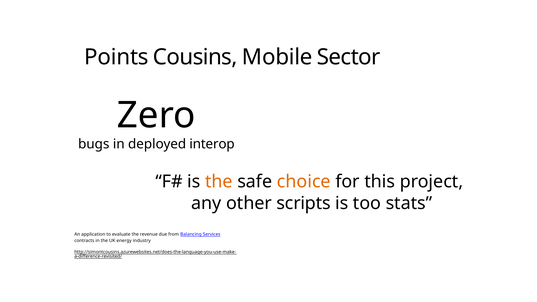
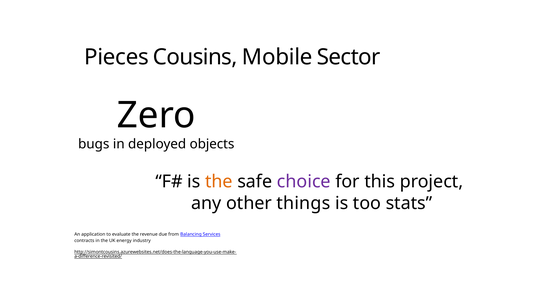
Points: Points -> Pieces (116, 57)
interop: interop -> objects (212, 144)
choice colour: orange -> purple (304, 182)
scripts: scripts -> things (303, 203)
